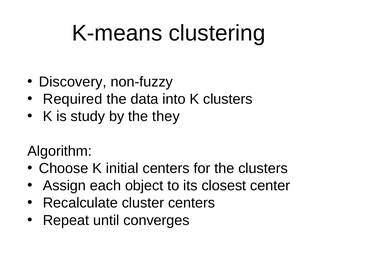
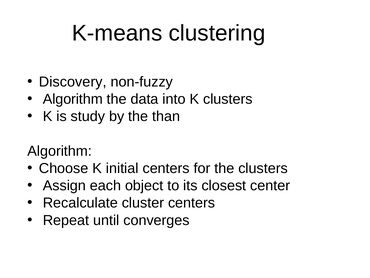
Required: Required -> Algorithm (73, 99)
they: they -> than (166, 116)
